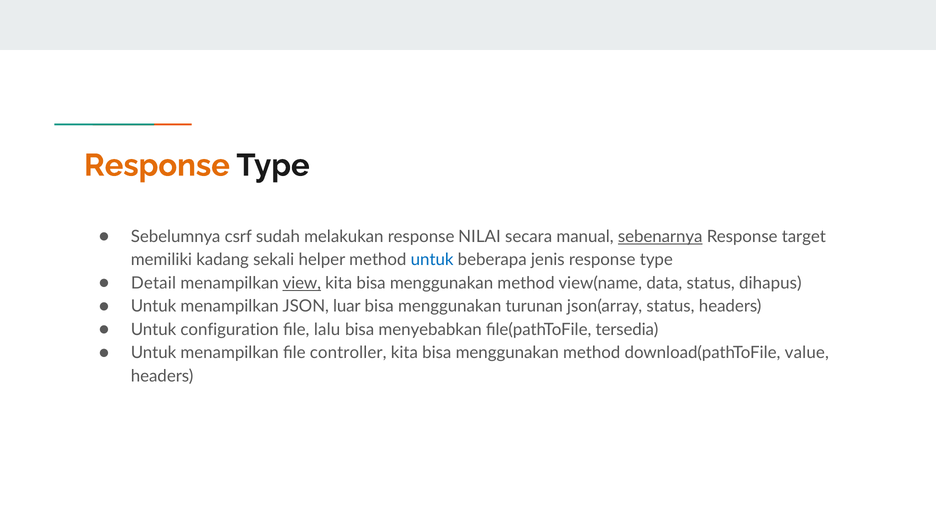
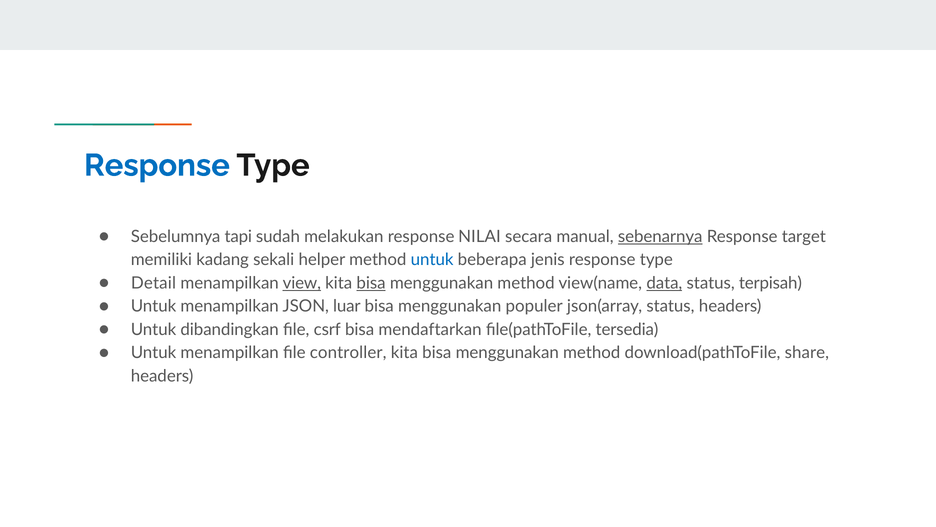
Response colour: orange -> blue (157, 165)
csrf: csrf -> tapi (238, 236)
bisa underline: none -> present (371, 283)
data underline: none -> present (664, 283)
dihapus: dihapus -> terpisah (770, 283)
turunan: turunan -> populer (534, 306)
configuration: configuration -> dibandingkan (230, 329)
lalu: lalu -> csrf (327, 329)
menyebabkan: menyebabkan -> mendaftarkan (430, 329)
value: value -> share (807, 353)
